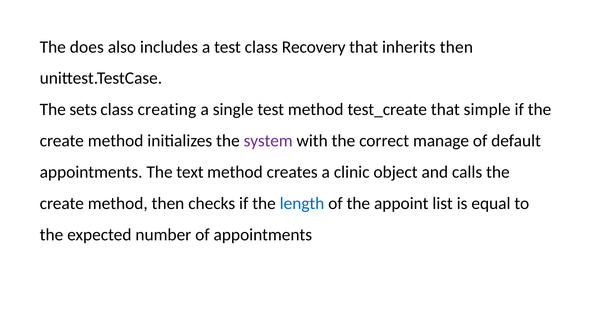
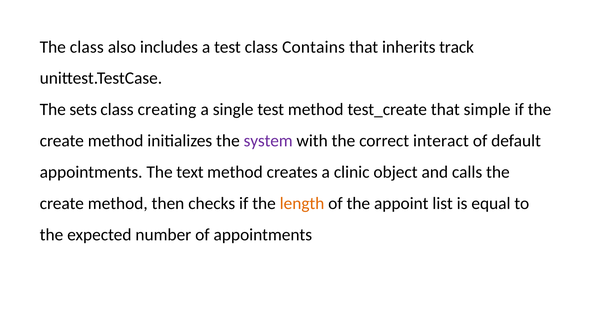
The does: does -> class (87, 47)
Recovery: Recovery -> Contains (313, 47)
inherits then: then -> track (457, 47)
manage: manage -> interact (441, 141)
length colour: blue -> orange (302, 204)
